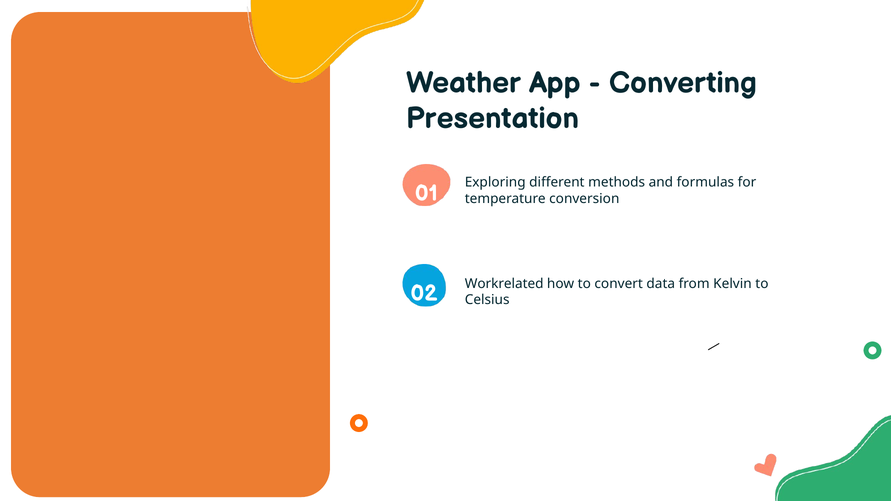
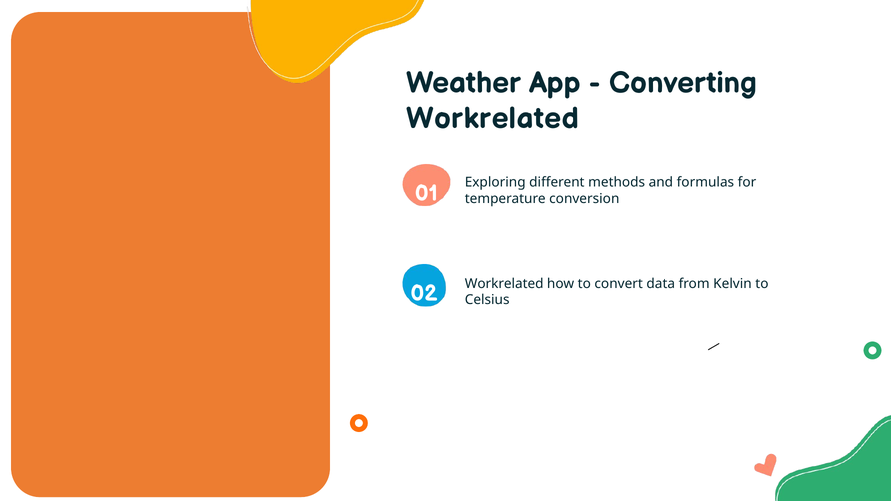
Presentation: Presentation -> Workrelated (493, 119)
